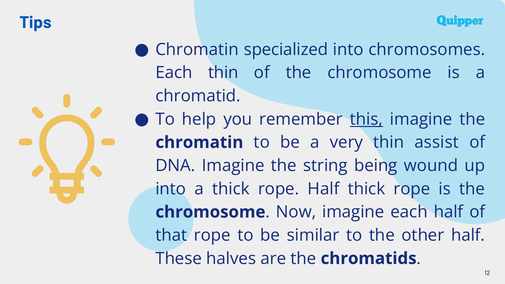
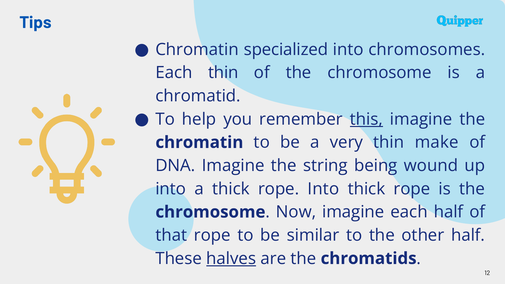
assist: assist -> make (437, 142)
rope Half: Half -> Into (323, 189)
halves underline: none -> present (231, 259)
